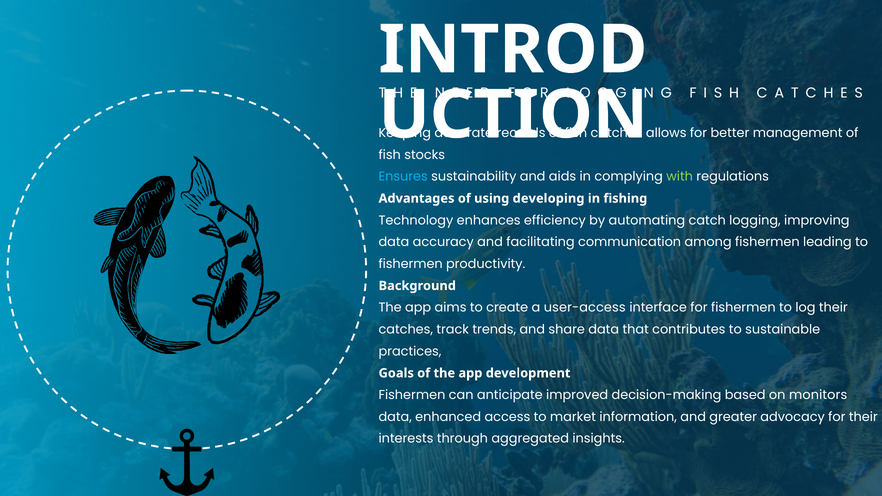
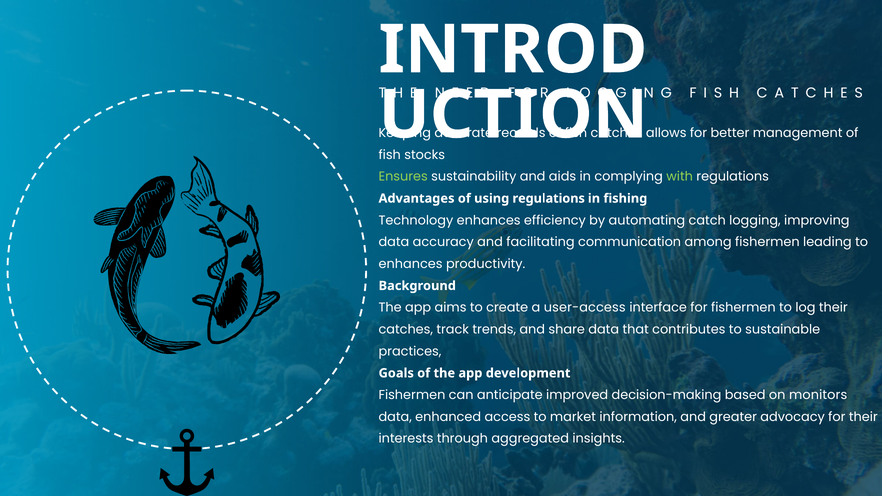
Ensures colour: light blue -> light green (403, 177)
using developing: developing -> regulations (549, 198)
fishermen: fishermen -> enhances (411, 264)
